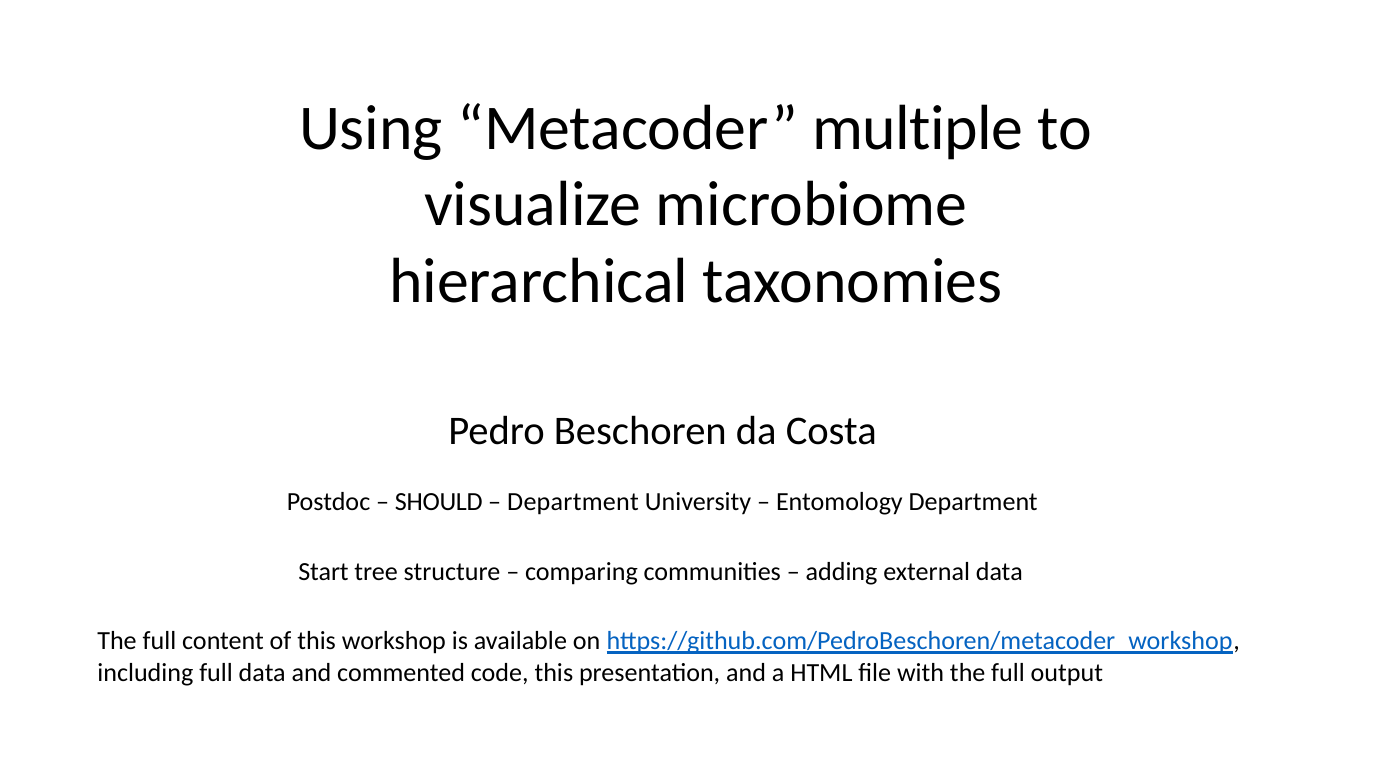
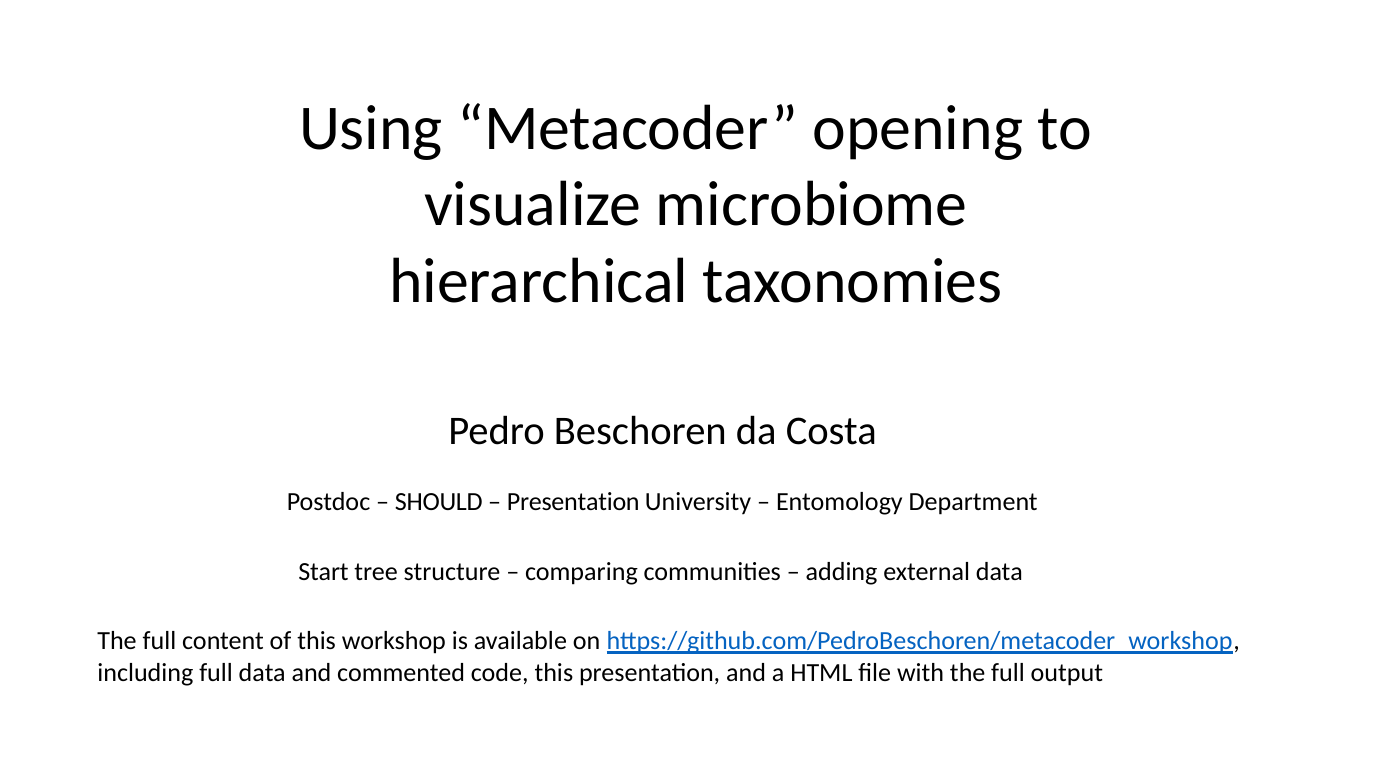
multiple: multiple -> opening (918, 128)
Department: Department -> Presentation (573, 502)
